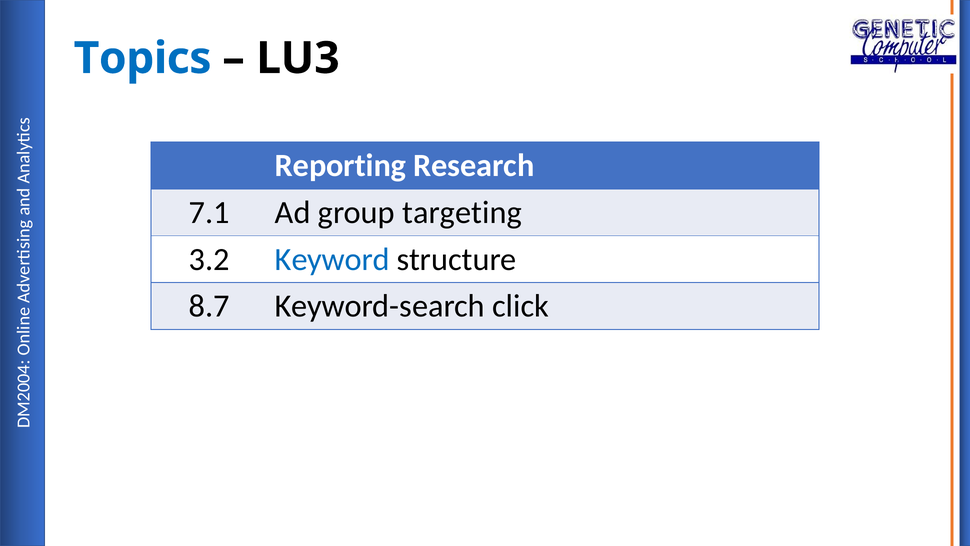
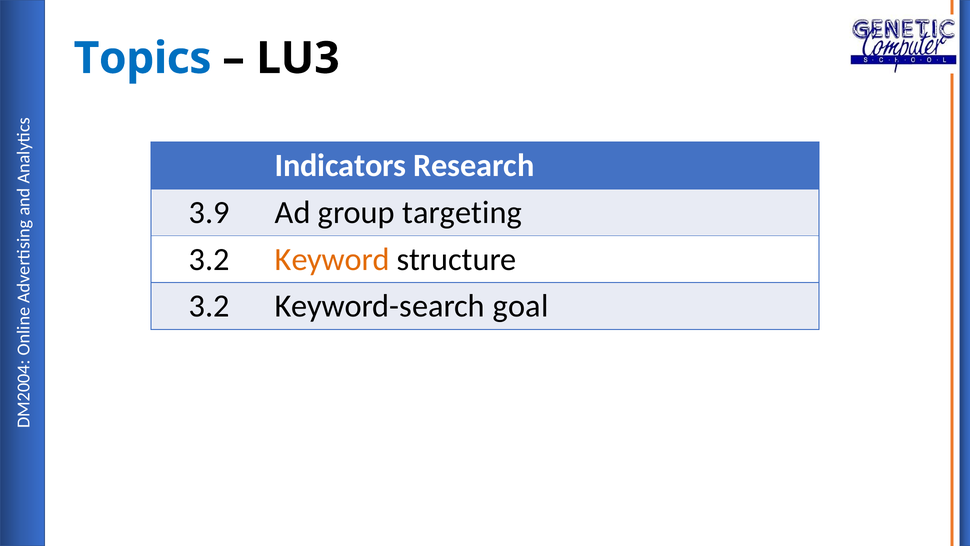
Reporting: Reporting -> Indicators (341, 166)
7.1: 7.1 -> 3.9 (209, 212)
Keyword colour: blue -> orange (332, 259)
8.7: 8.7 -> 3.2 (209, 306)
click: click -> goal (521, 306)
